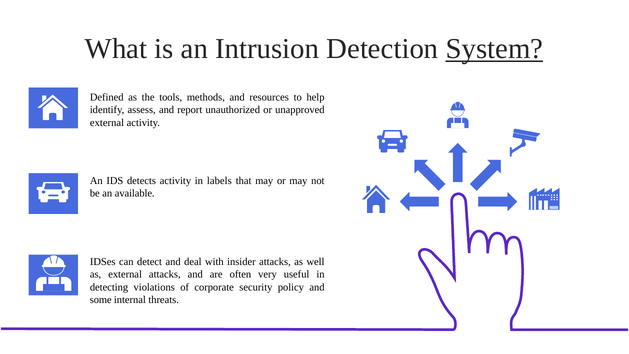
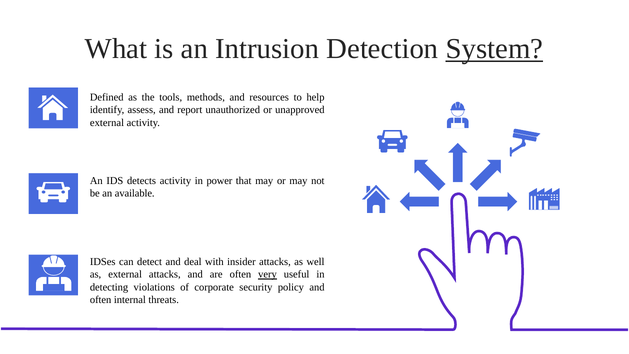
labels: labels -> power (219, 180)
very underline: none -> present (267, 274)
some: some -> often (101, 300)
